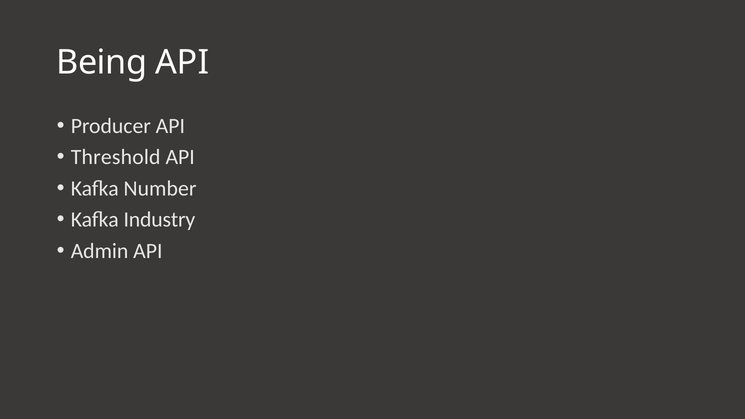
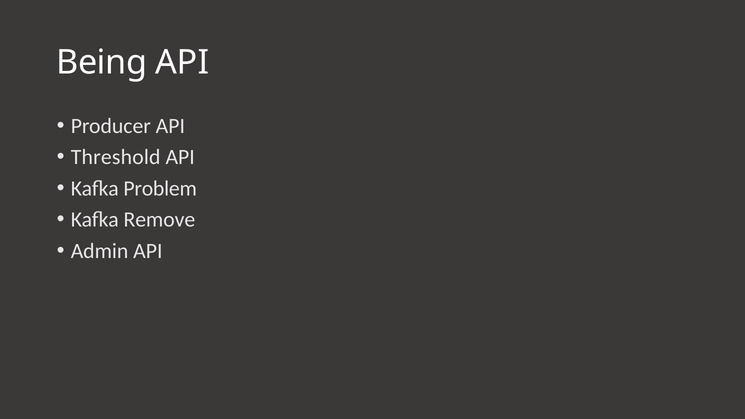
Number: Number -> Problem (160, 188)
Industry: Industry -> Remove (159, 220)
